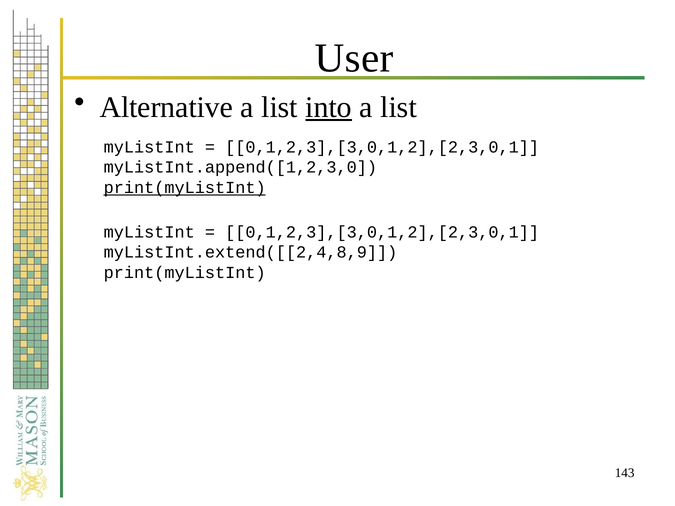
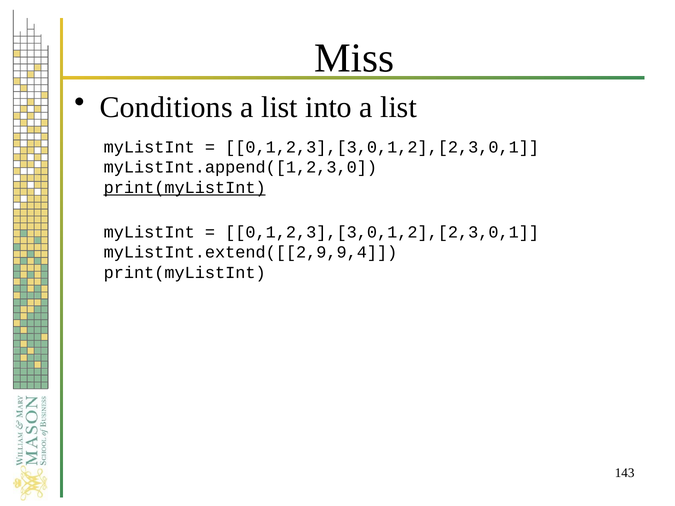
User: User -> Miss (354, 58)
Alternative: Alternative -> Conditions (166, 107)
into underline: present -> none (329, 107)
myListInt.extend([[2,4,8,9: myListInt.extend([[2,4,8,9 -> myListInt.extend([[2,9,9,4 (250, 252)
